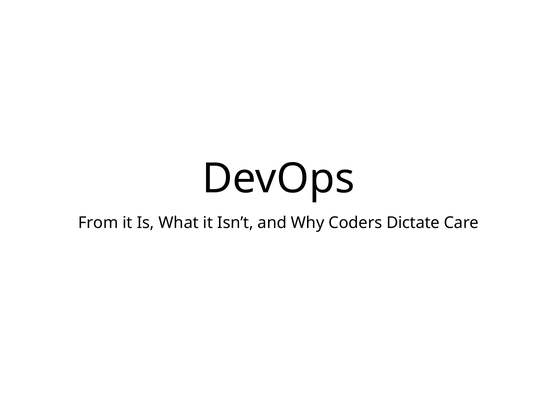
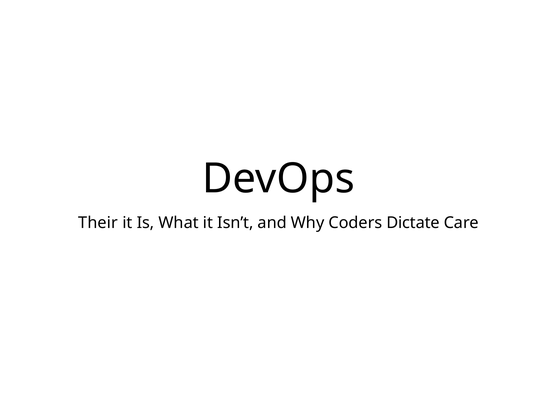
From: From -> Their (98, 223)
